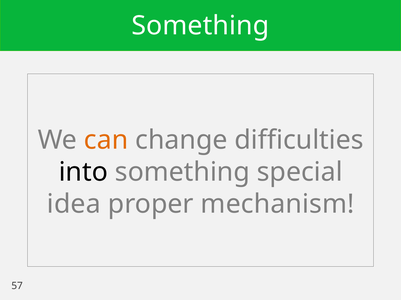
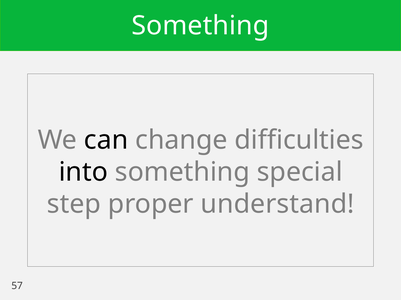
can colour: orange -> black (106, 140)
idea: idea -> step (74, 205)
mechanism: mechanism -> understand (277, 205)
